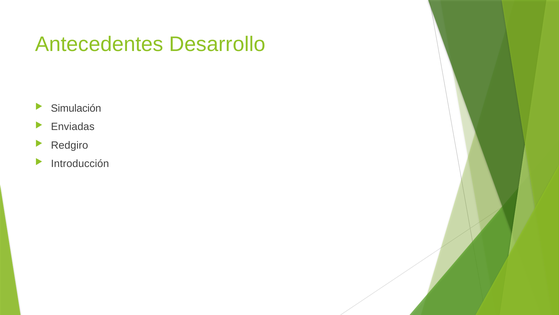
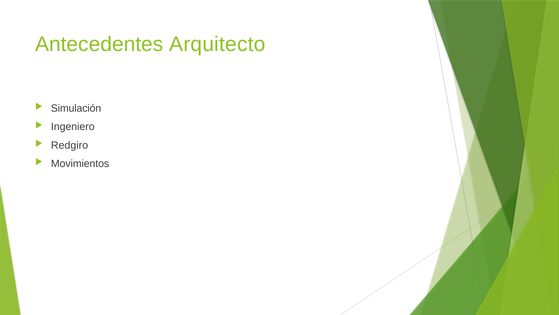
Desarrollo: Desarrollo -> Arquitecto (217, 44)
Enviadas: Enviadas -> Ingeniero (73, 127)
Introducción: Introducción -> Movimientos (80, 163)
